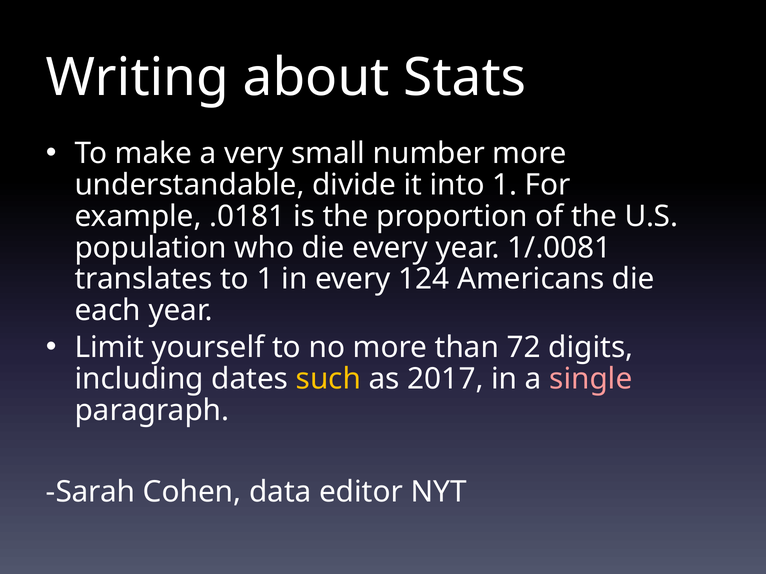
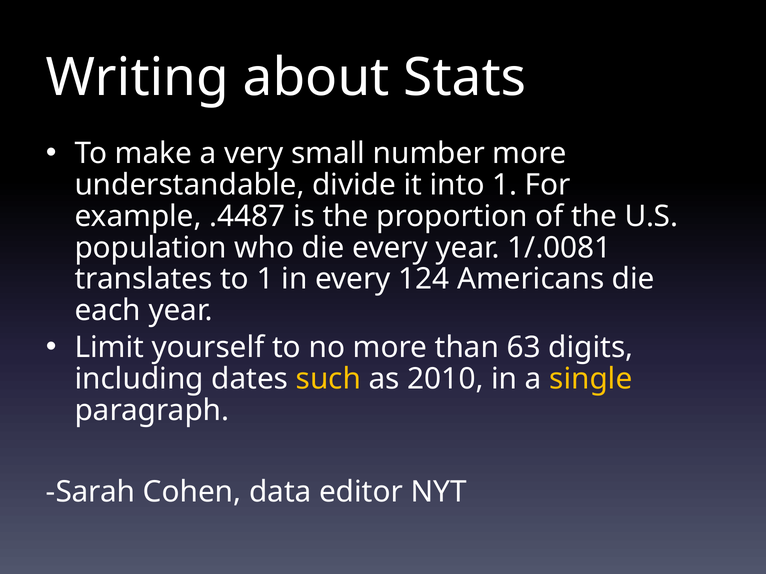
.0181: .0181 -> .4487 (247, 216)
72: 72 -> 63 (524, 348)
2017: 2017 -> 2010 (445, 379)
single colour: pink -> yellow (591, 379)
